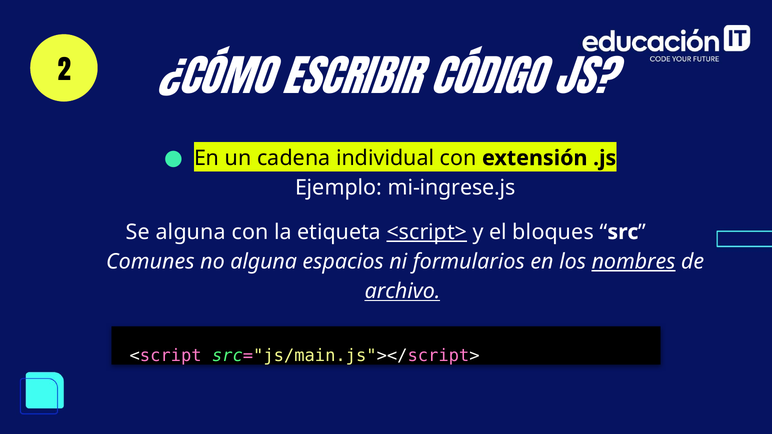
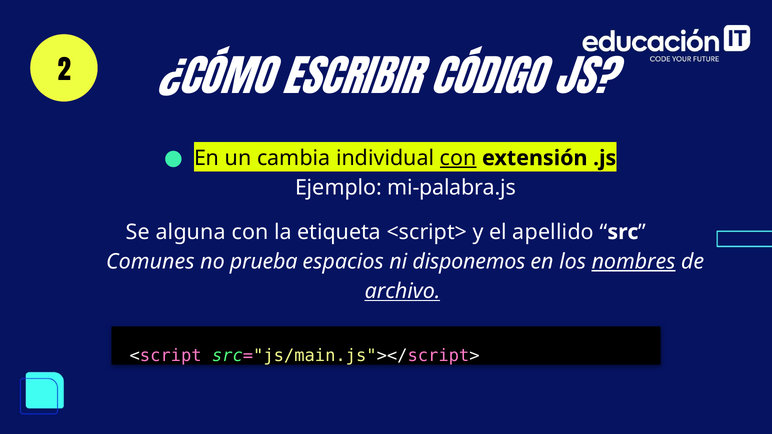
cadena: cadena -> cambia (294, 158)
con underline: none -> present (458, 158)
mi-ingrese.js: mi-ingrese.js -> mi-palabra.js (452, 188)
<script> underline: present -> none (427, 232)
bloques: bloques -> apellido (553, 232)
no alguna: alguna -> prueba (264, 262)
formularios: formularios -> disponemos (469, 262)
